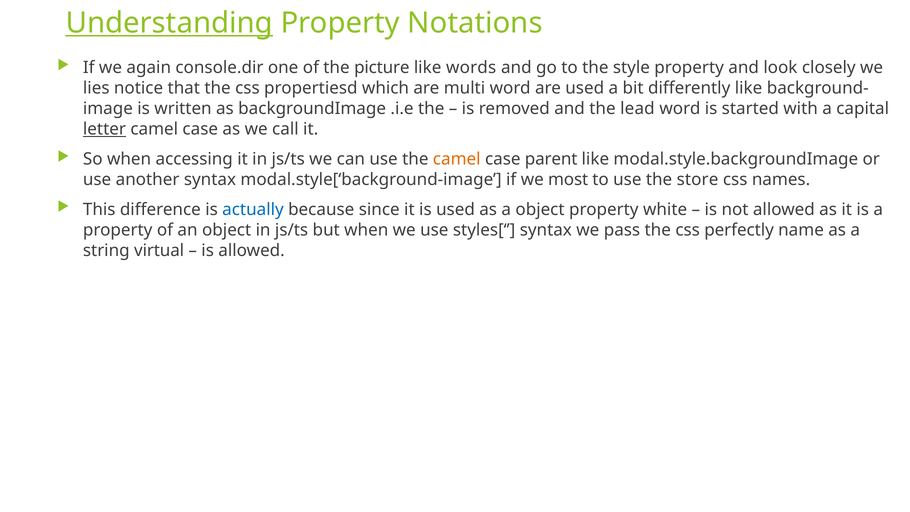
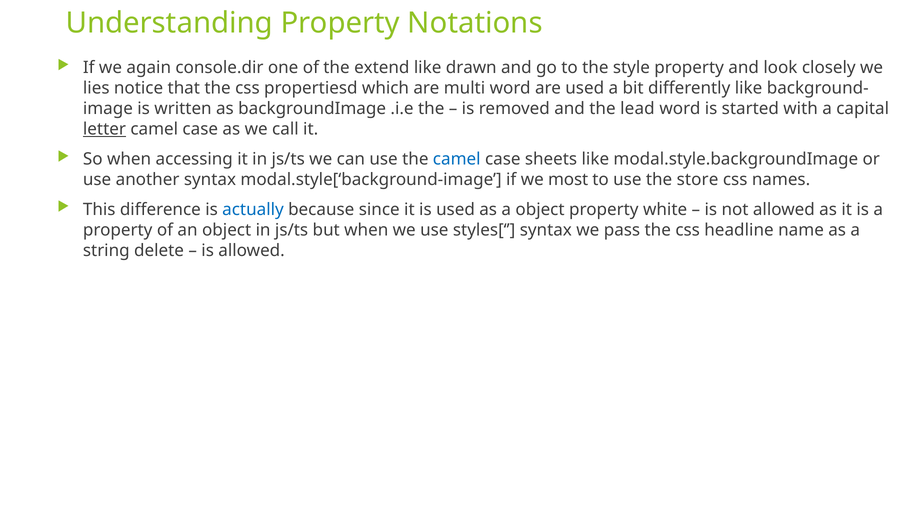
Understanding underline: present -> none (169, 23)
picture: picture -> extend (382, 68)
words: words -> drawn (471, 68)
camel colour: orange -> blue (457, 159)
parent: parent -> sheets (551, 159)
perfectly: perfectly -> headline (739, 230)
virtual: virtual -> delete (159, 250)
